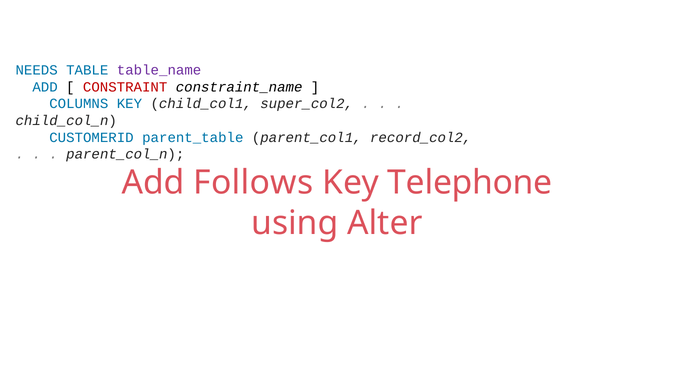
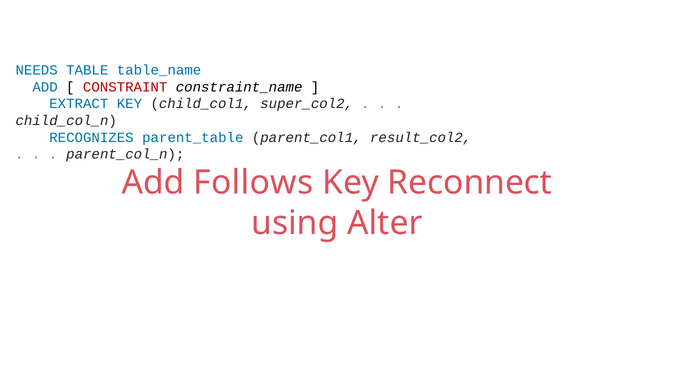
table_name colour: purple -> blue (159, 70)
COLUMNS: COLUMNS -> EXTRACT (79, 104)
CUSTOMERID: CUSTOMERID -> RECOGNIZES (91, 137)
record_col2: record_col2 -> result_col2 (421, 137)
Telephone: Telephone -> Reconnect (470, 183)
